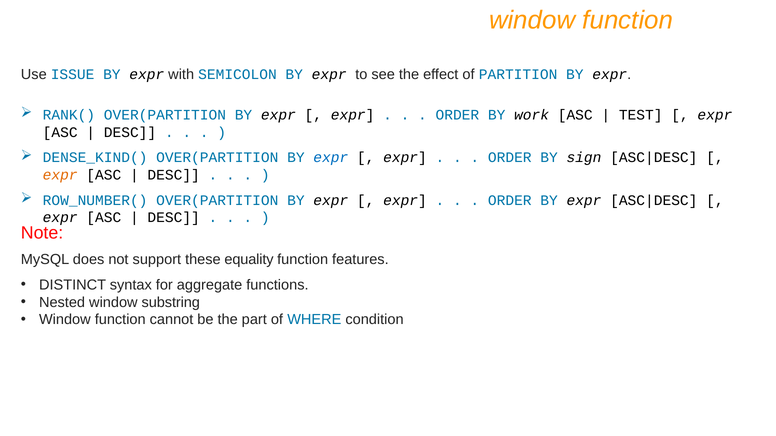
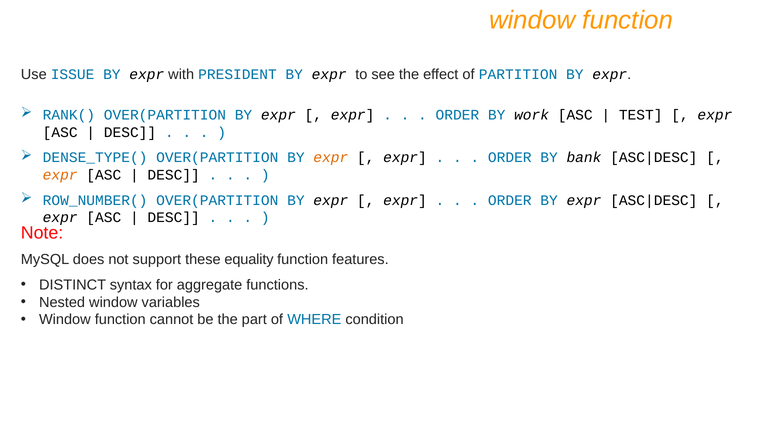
SEMICOLON: SEMICOLON -> PRESIDENT (237, 75)
DENSE_KIND(: DENSE_KIND( -> DENSE_TYPE( (95, 158)
expr colour: blue -> orange (331, 158)
sign: sign -> bank (584, 158)
substring: substring -> variables (171, 303)
